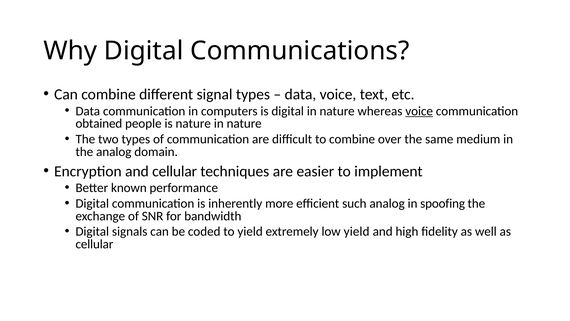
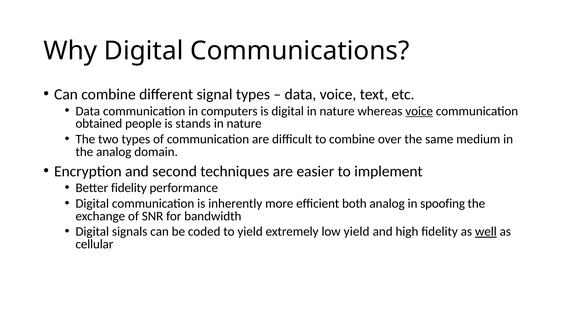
is nature: nature -> stands (193, 124)
and cellular: cellular -> second (175, 171)
Better known: known -> fidelity (129, 188)
such: such -> both (354, 203)
well underline: none -> present (486, 231)
